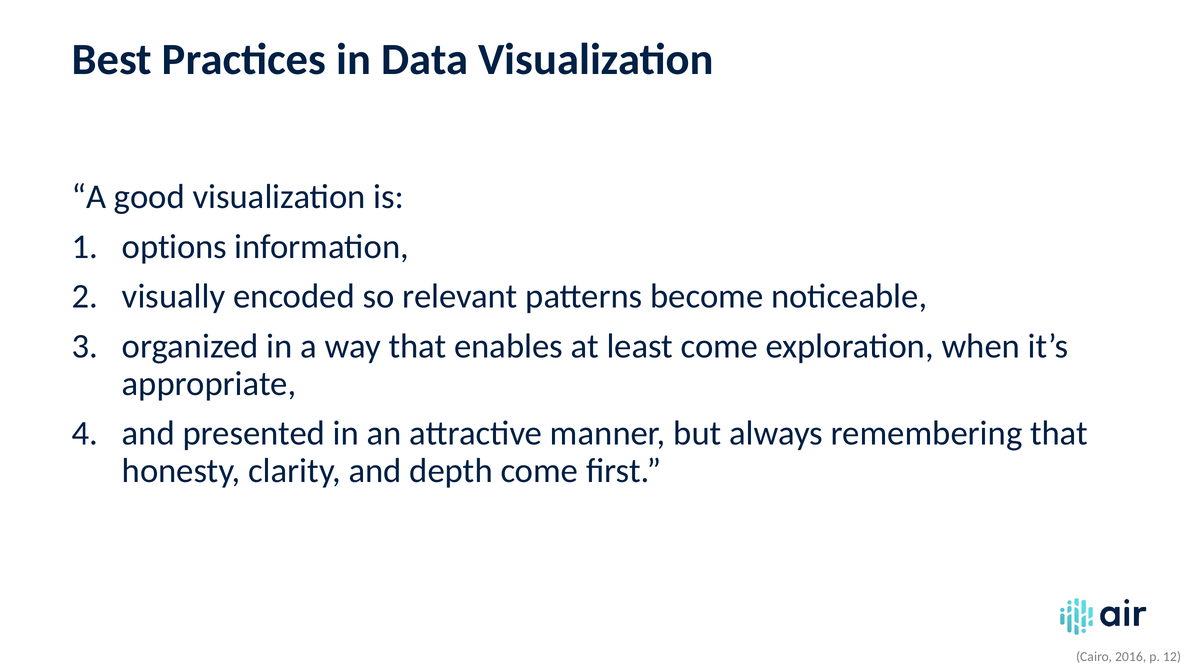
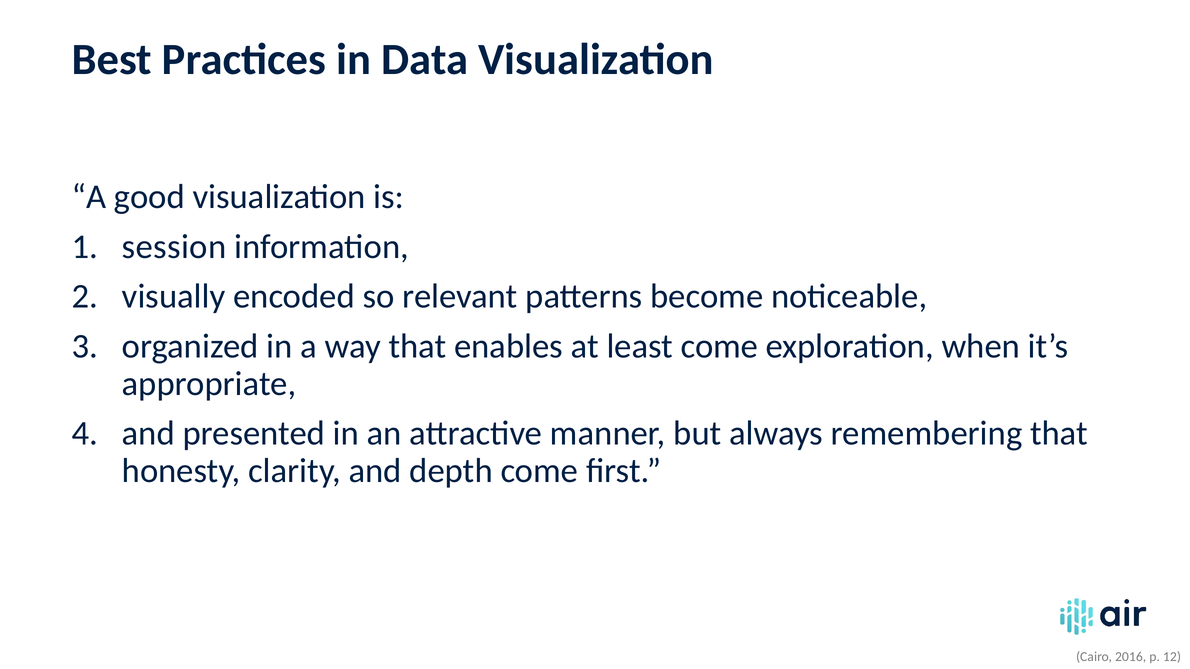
options: options -> session (174, 247)
